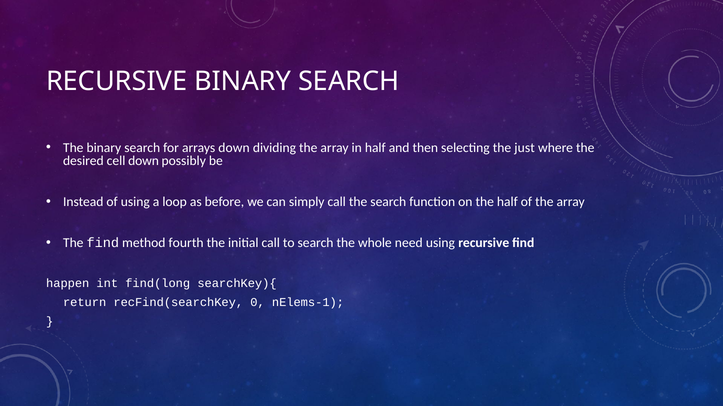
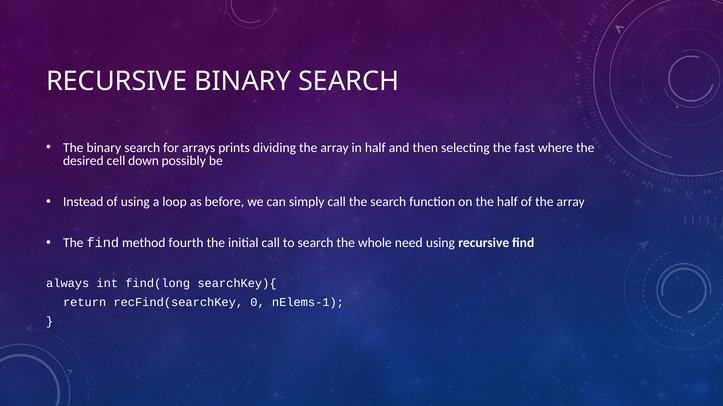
arrays down: down -> prints (234, 148)
just: just -> fast (525, 148)
happen: happen -> always (68, 284)
